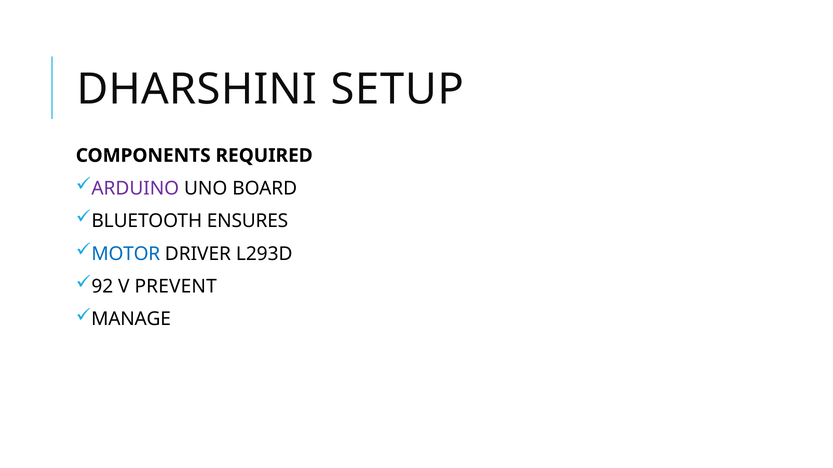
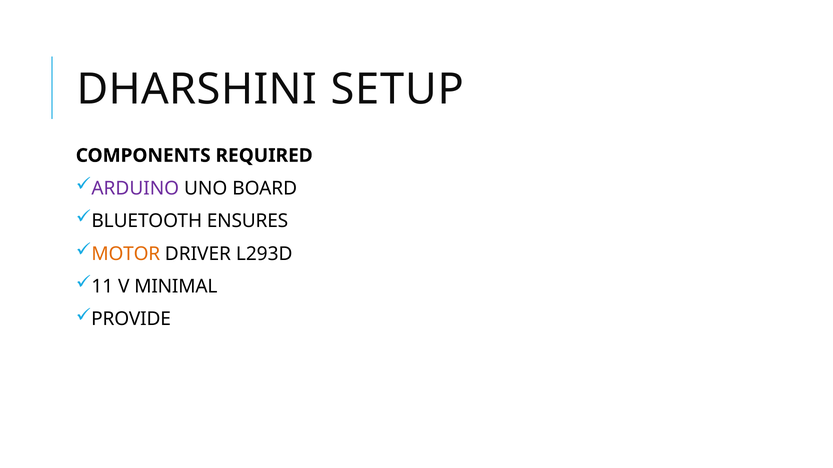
MOTOR colour: blue -> orange (126, 254)
92: 92 -> 11 (102, 287)
PREVENT: PREVENT -> MINIMAL (176, 287)
MANAGE: MANAGE -> PROVIDE (131, 320)
